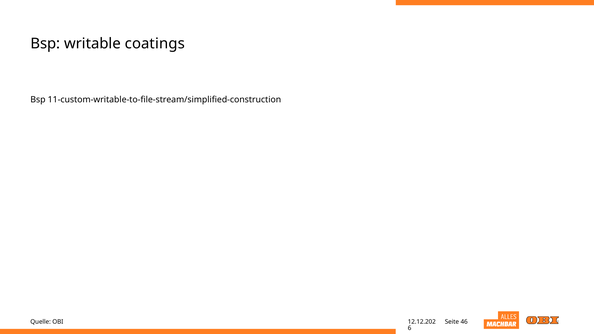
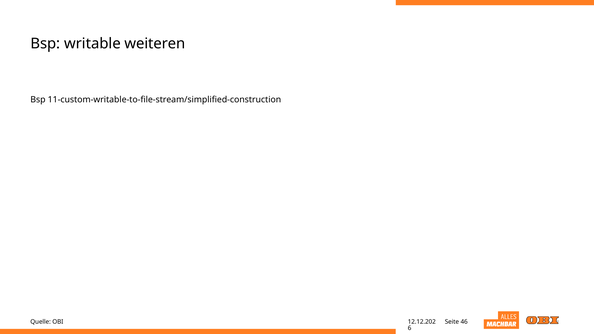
coatings: coatings -> weiteren (155, 44)
